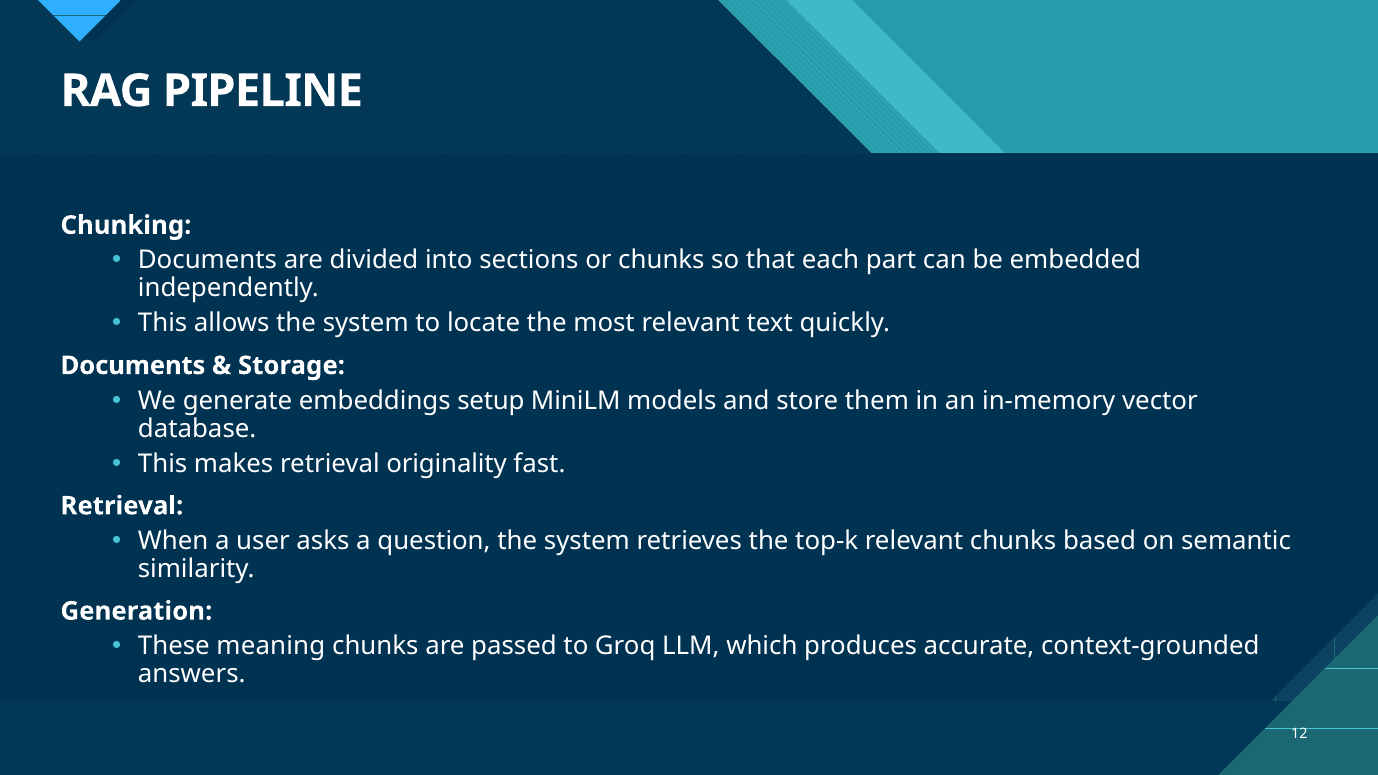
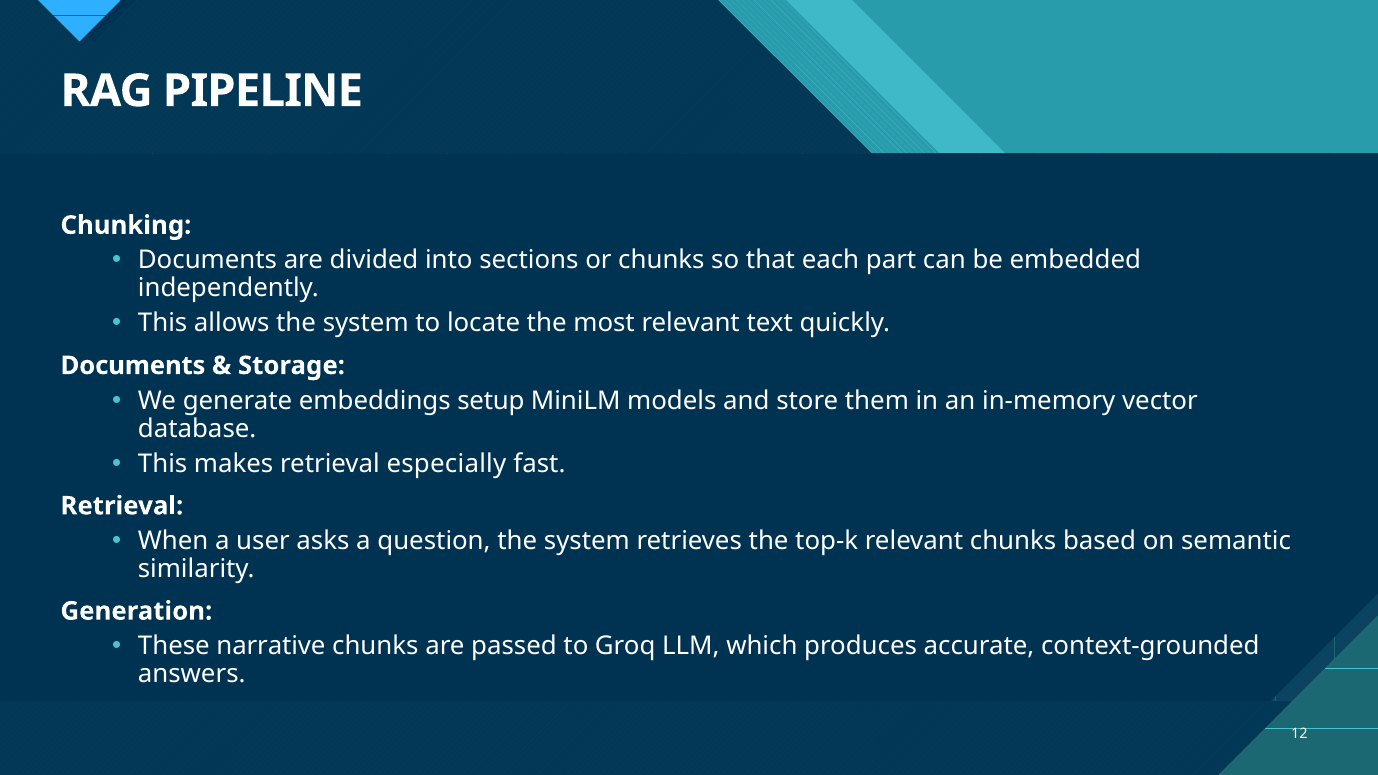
originality: originality -> especially (446, 464)
meaning: meaning -> narrative (271, 646)
